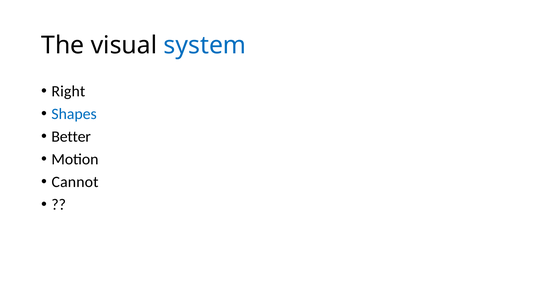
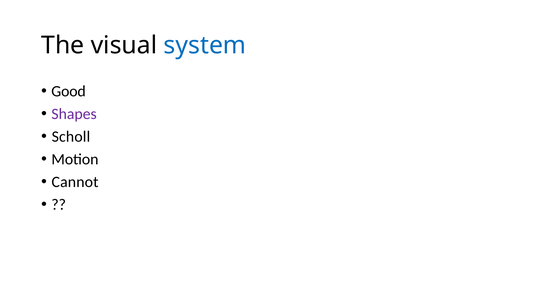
Right: Right -> Good (69, 91)
Shapes colour: blue -> purple (74, 114)
Better: Better -> Scholl (71, 137)
